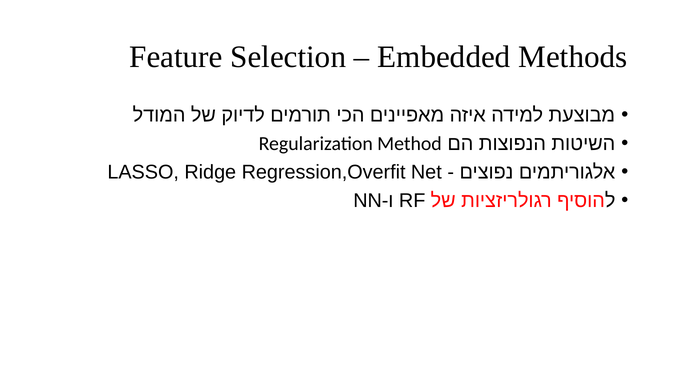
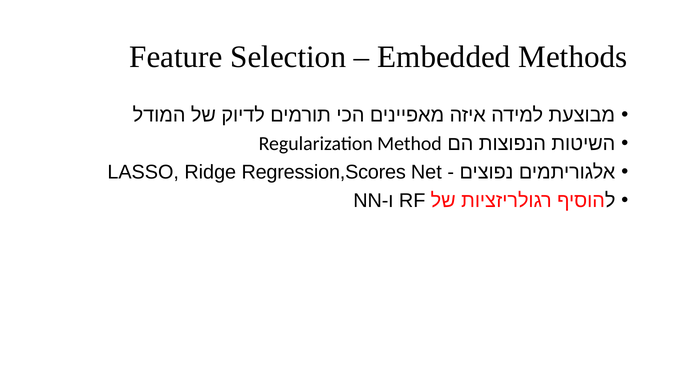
Regression,Overfit: Regression,Overfit -> Regression,Scores (324, 172)
